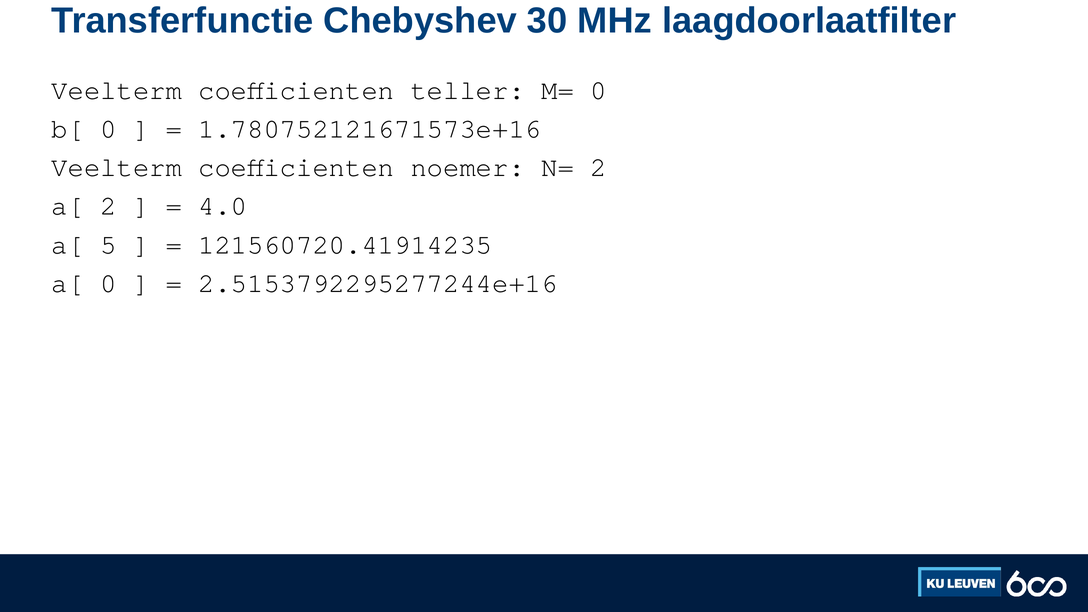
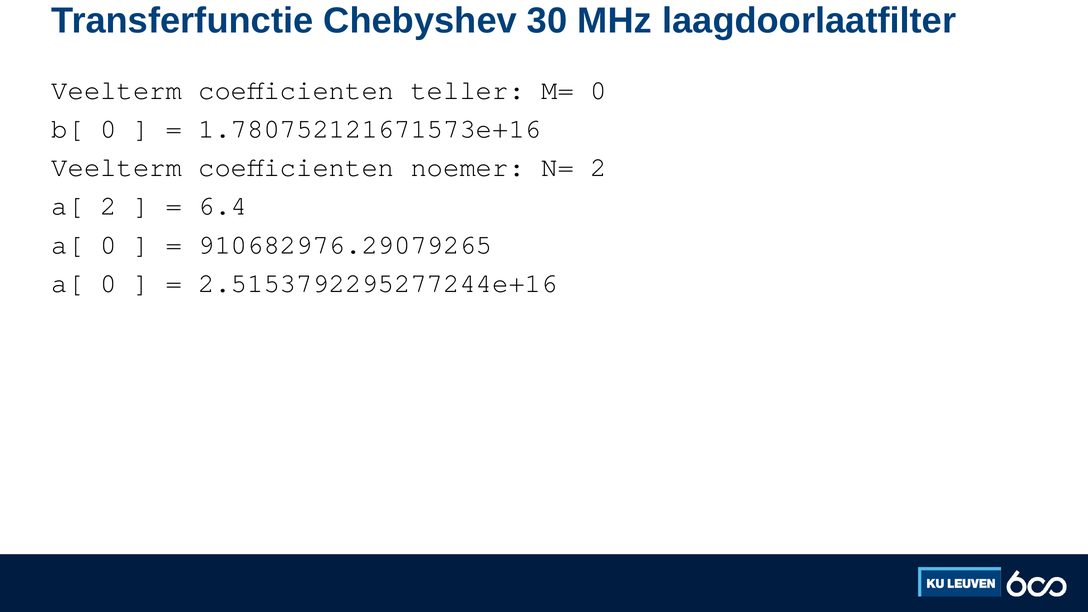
4.0: 4.0 -> 6.4 (223, 206)
5: 5 -> 0 (109, 245)
121560720.41914235: 121560720.41914235 -> 910682976.29079265 (345, 245)
